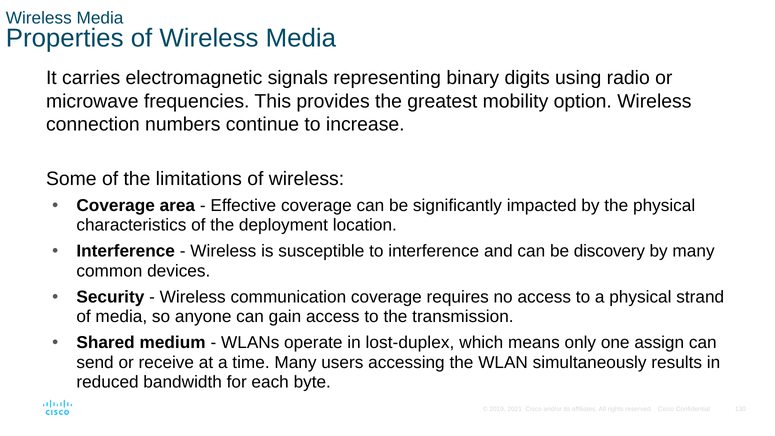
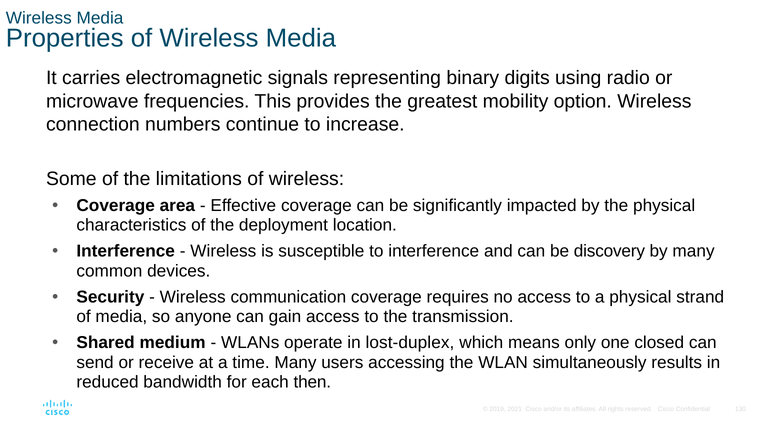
assign: assign -> closed (659, 343)
byte: byte -> then (312, 382)
